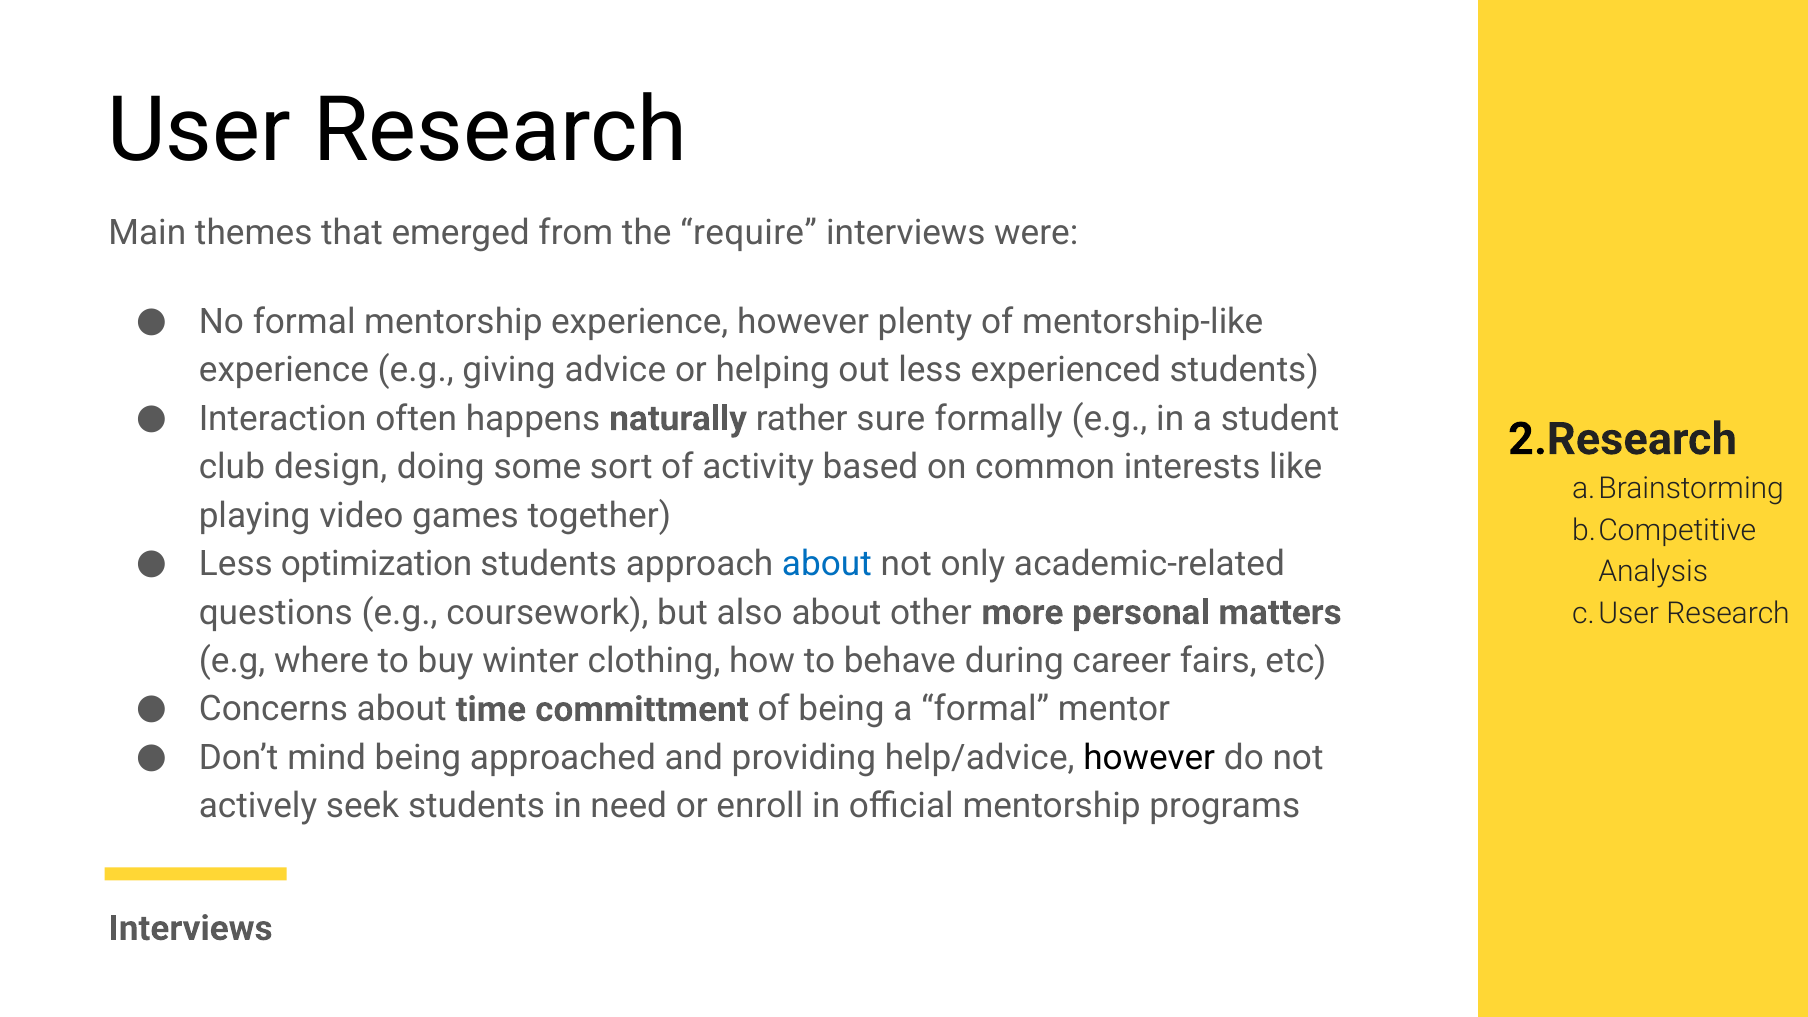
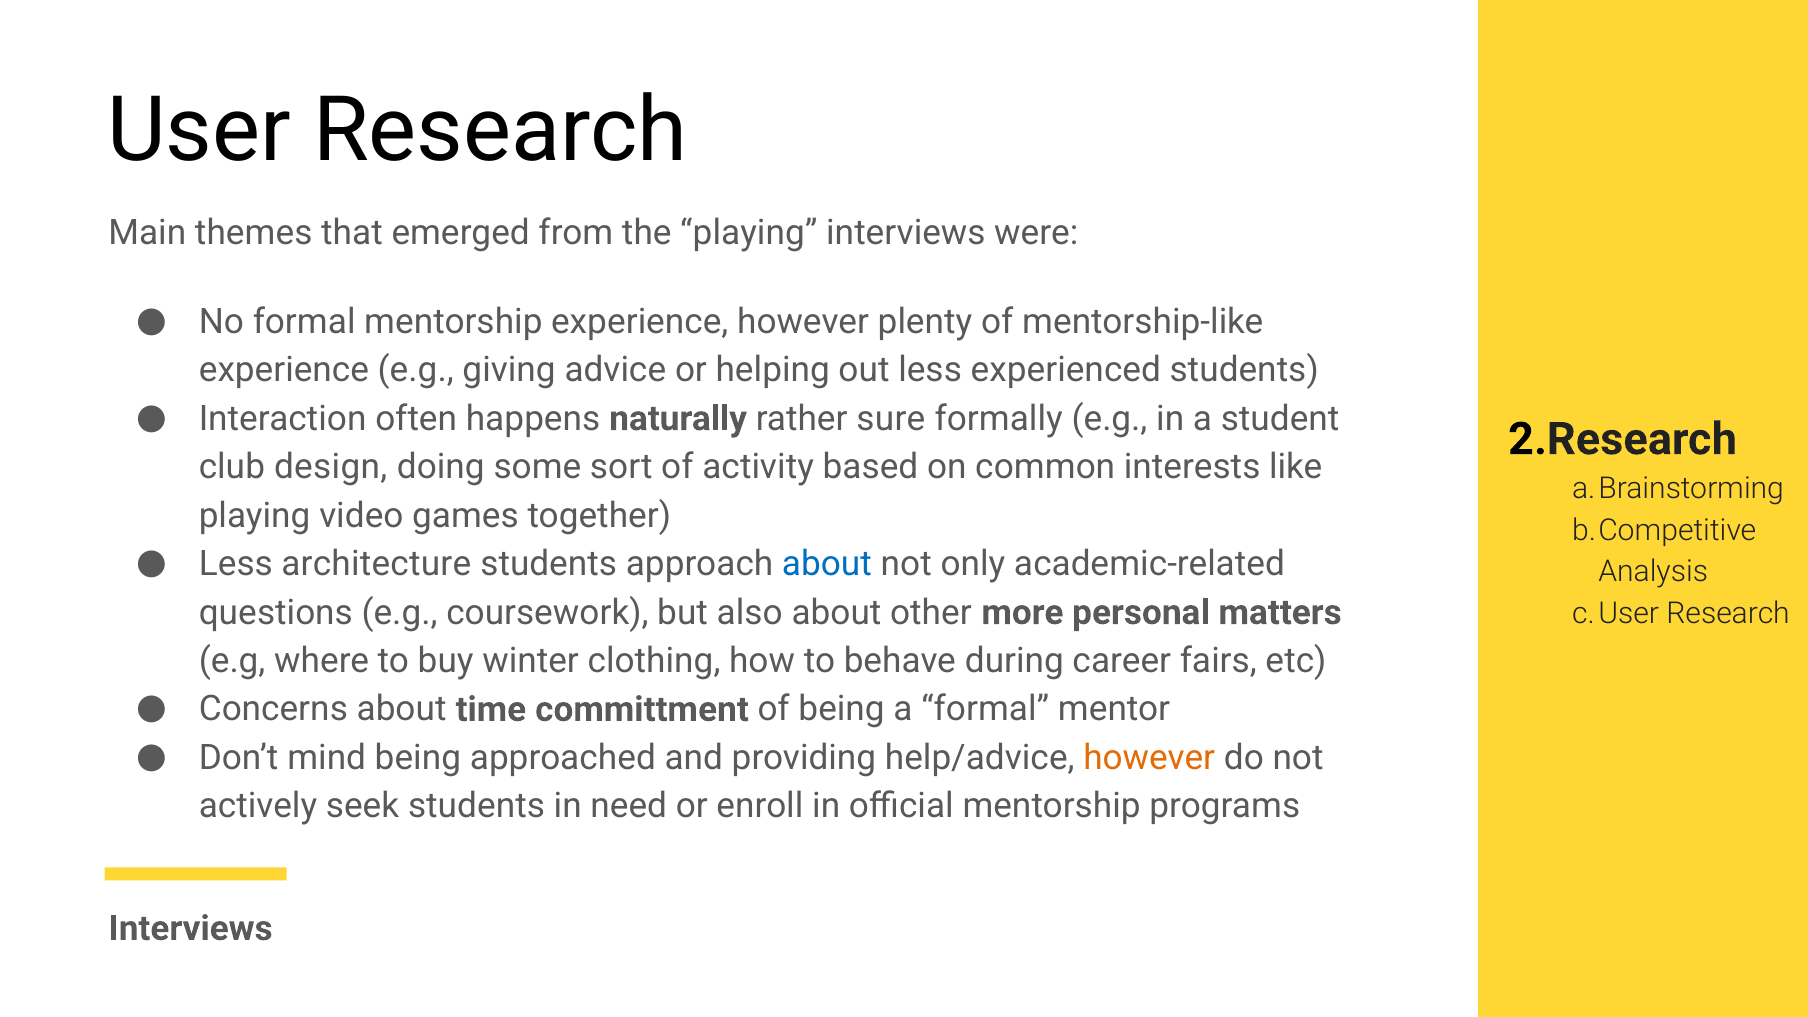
the require: require -> playing (749, 233)
optimization: optimization -> architecture (376, 564)
however colour: black -> orange (1149, 758)
